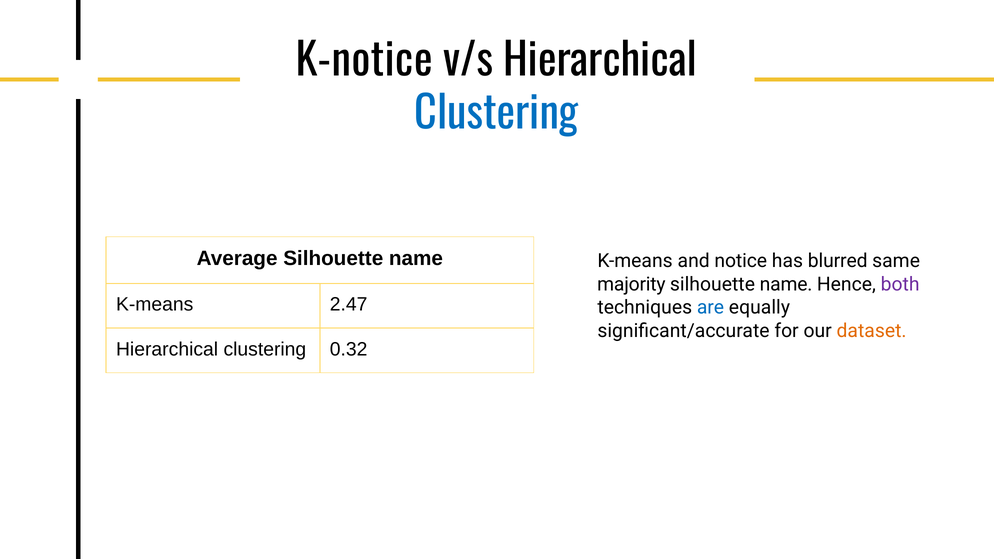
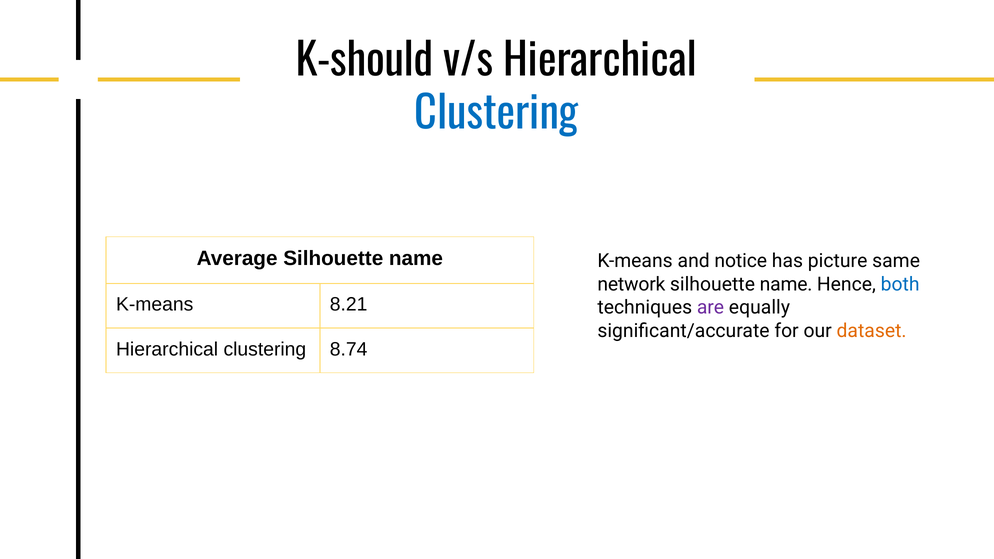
K-notice: K-notice -> K-should (364, 61)
blurred: blurred -> picture (838, 261)
majority: majority -> network (631, 284)
both colour: purple -> blue (900, 284)
2.47: 2.47 -> 8.21 (349, 305)
are colour: blue -> purple (711, 308)
0.32: 0.32 -> 8.74 (349, 349)
